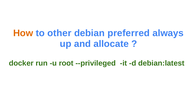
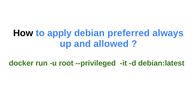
How colour: orange -> black (23, 33)
other: other -> apply (59, 33)
allocate: allocate -> allowed (111, 44)
